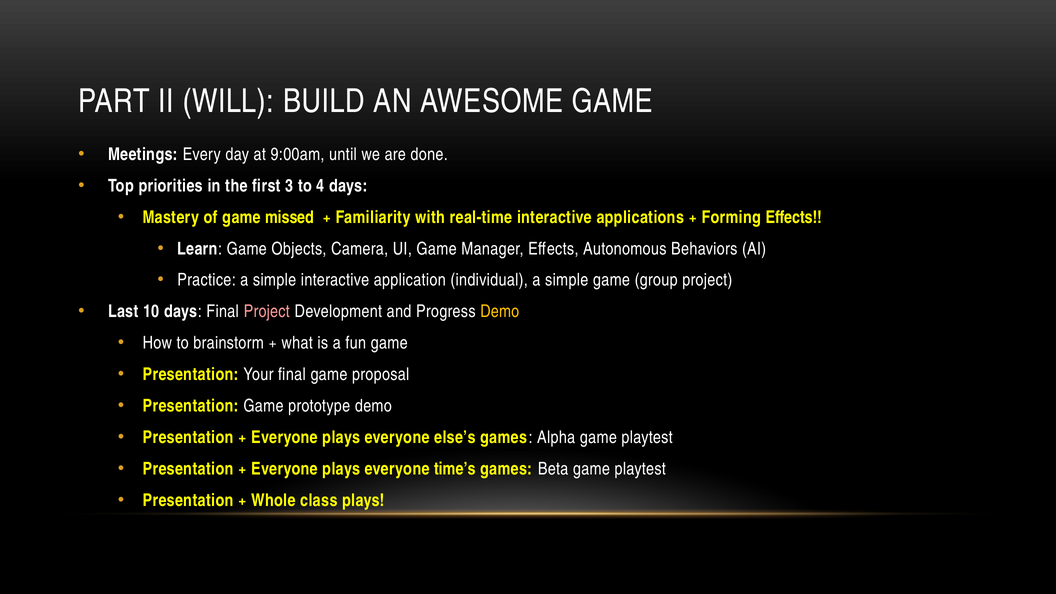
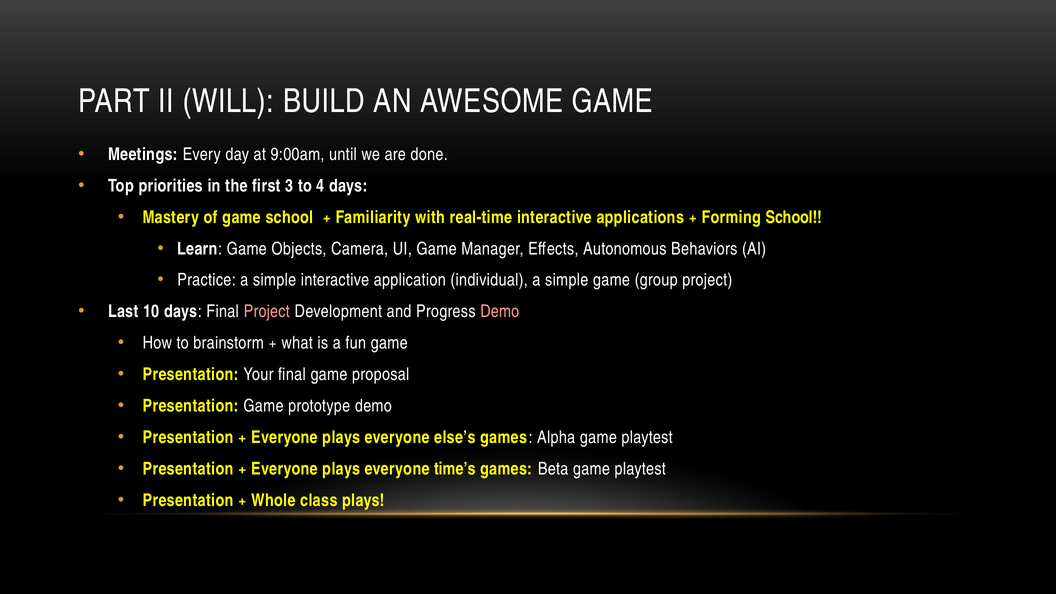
game missed: missed -> school (289, 217)
Forming Effects: Effects -> School (794, 217)
Demo colour: yellow -> pink (500, 312)
